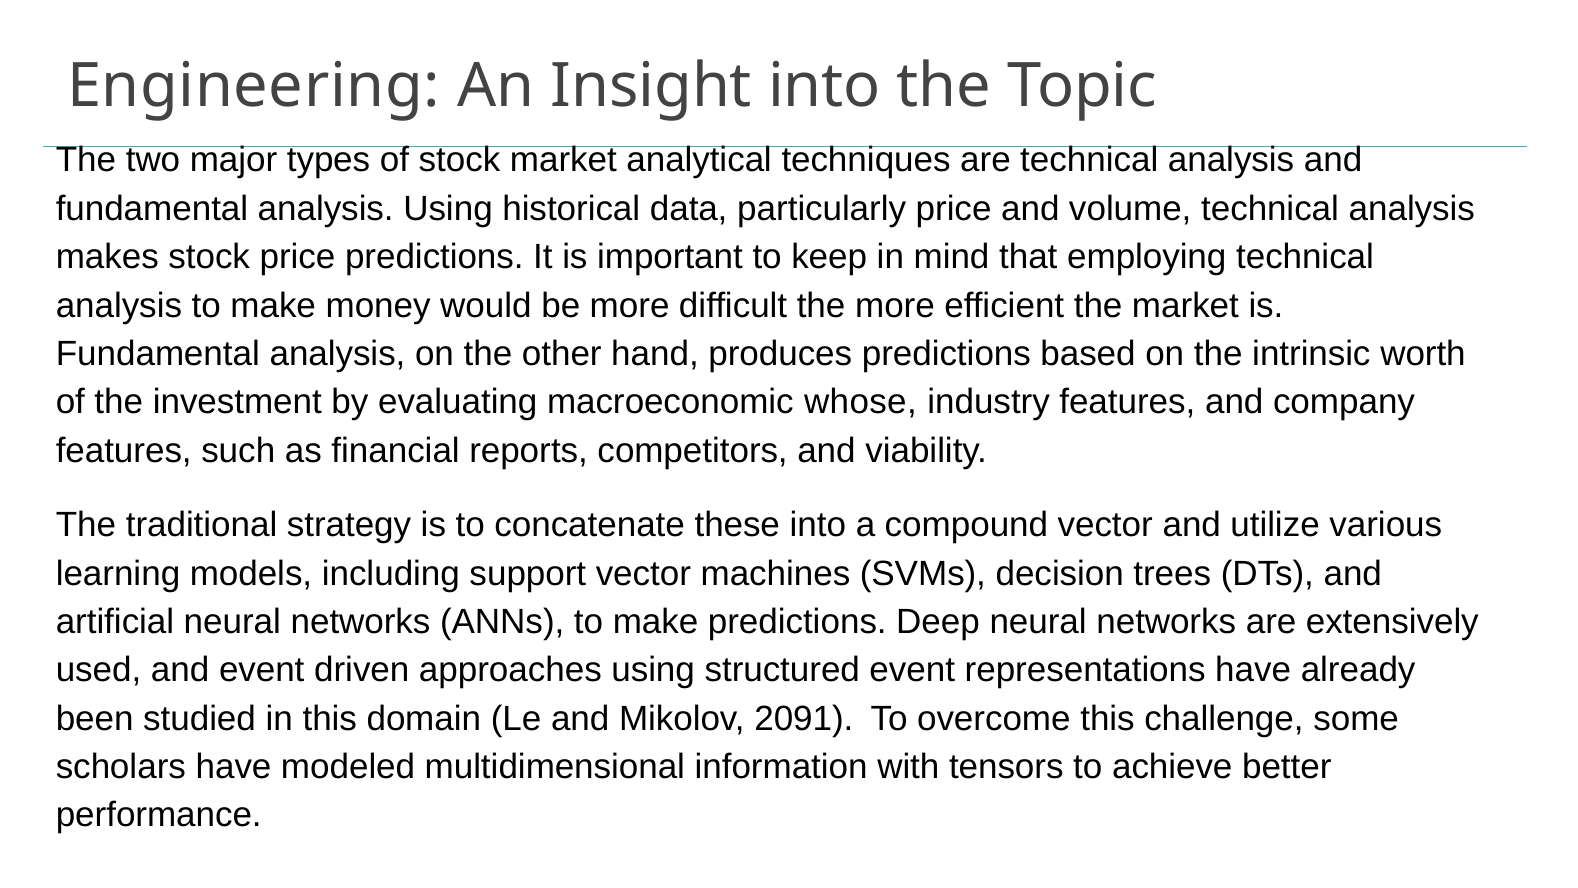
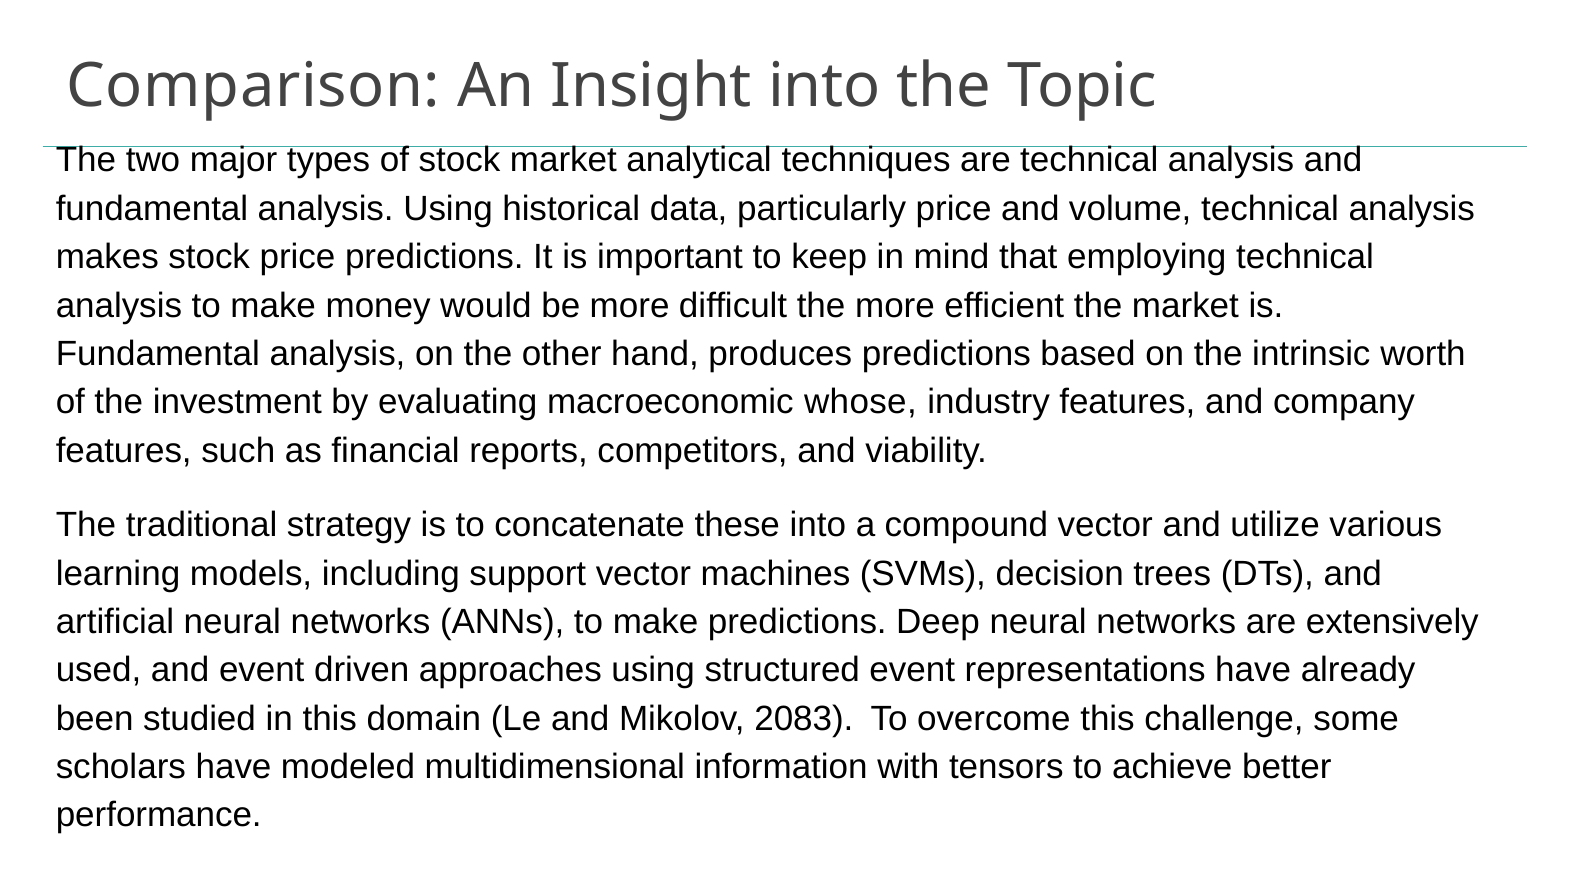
Engineering: Engineering -> Comparison (253, 86)
2091: 2091 -> 2083 (804, 718)
